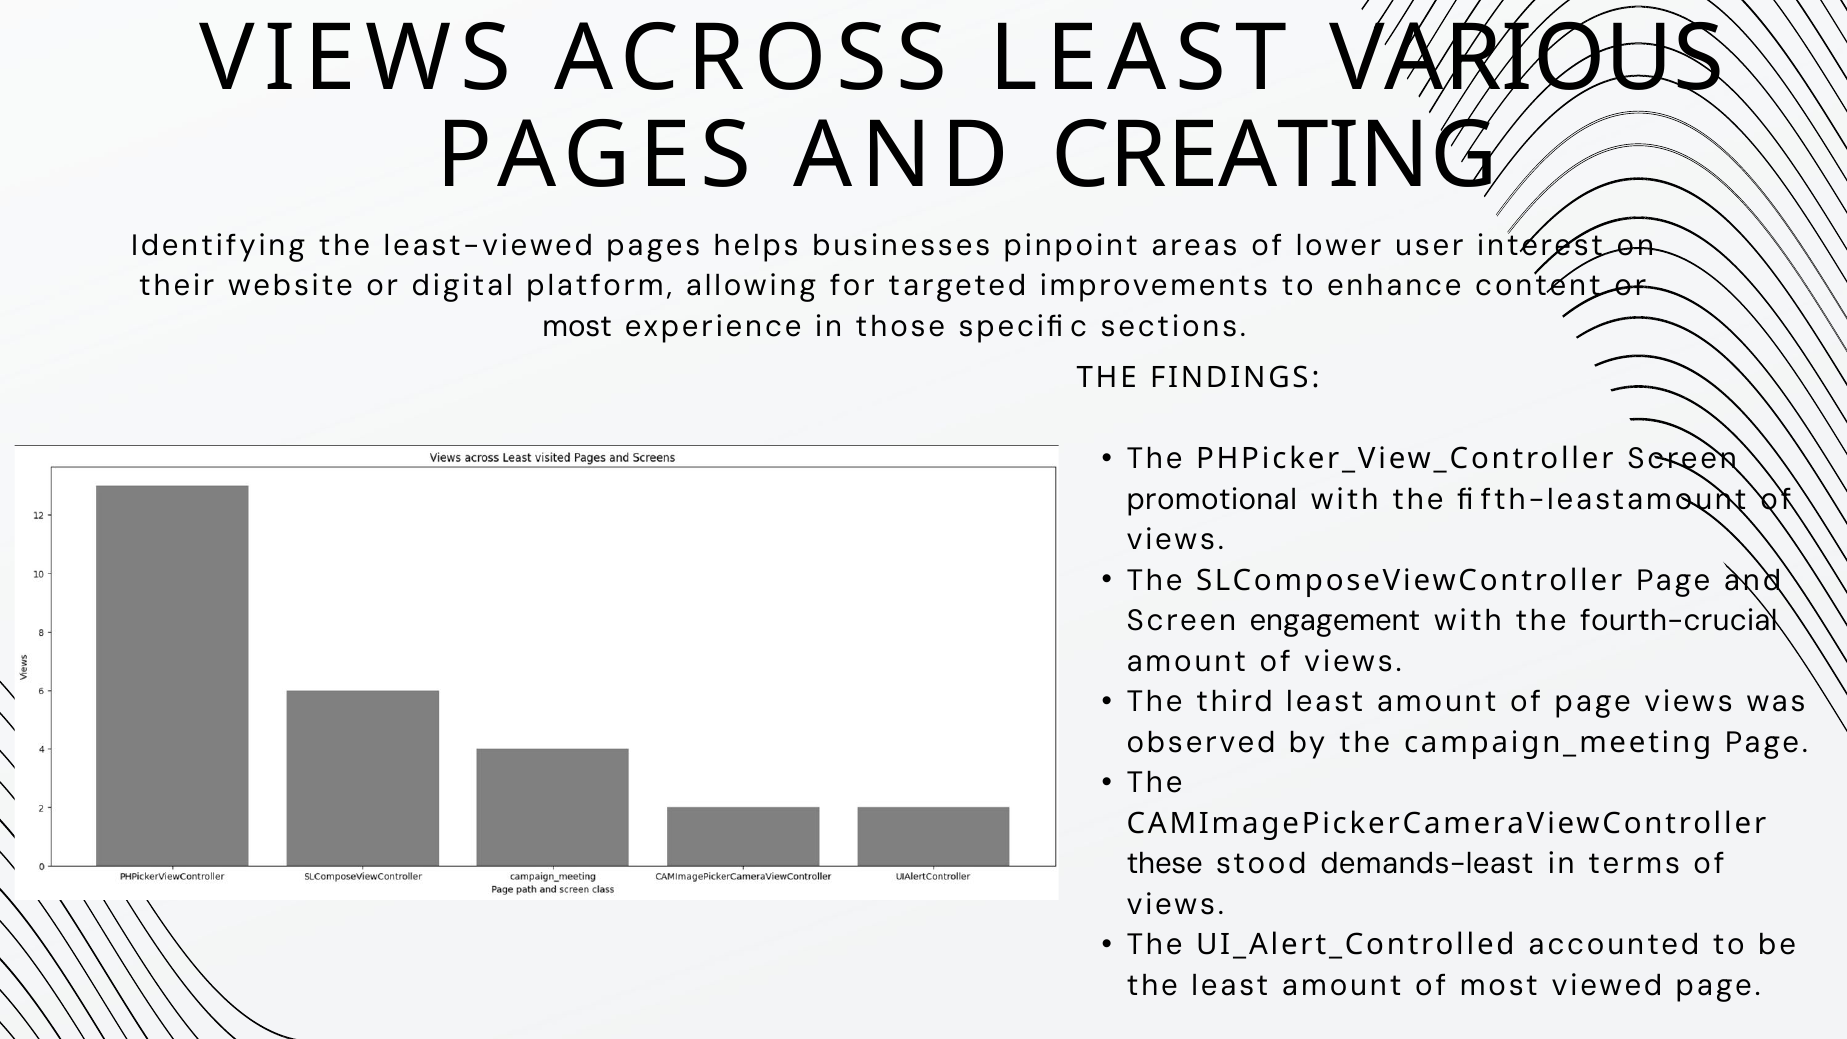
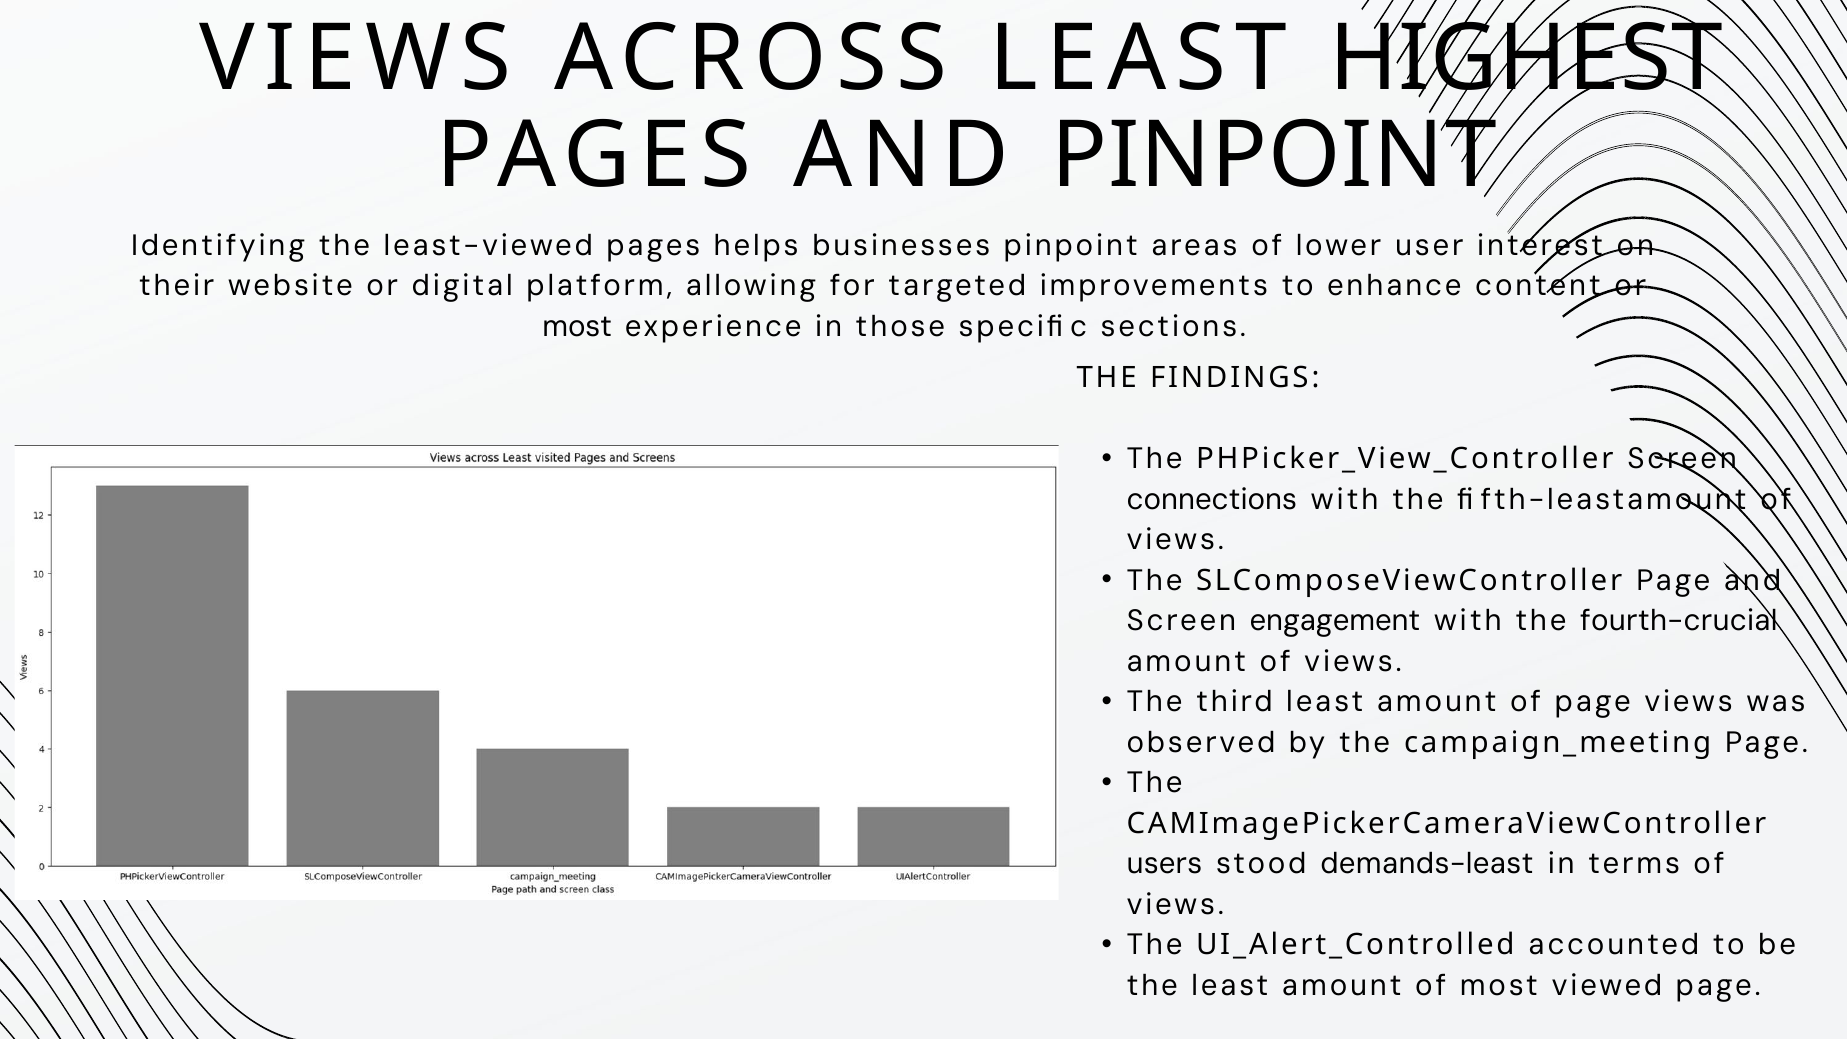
VARIOUS: VARIOUS -> HIGHEST (1526, 59)
AND CREATING: CREATING -> PINPOINT (1274, 156)
promotional: promotional -> connections (1212, 499)
these: these -> users (1164, 864)
